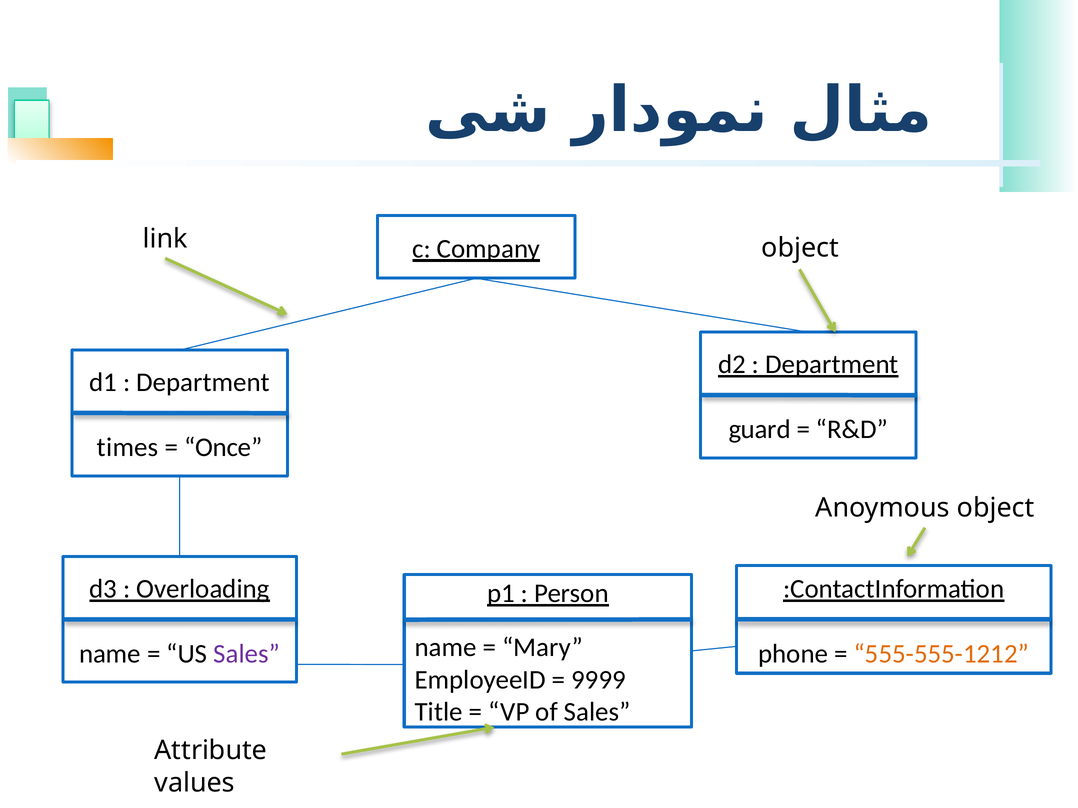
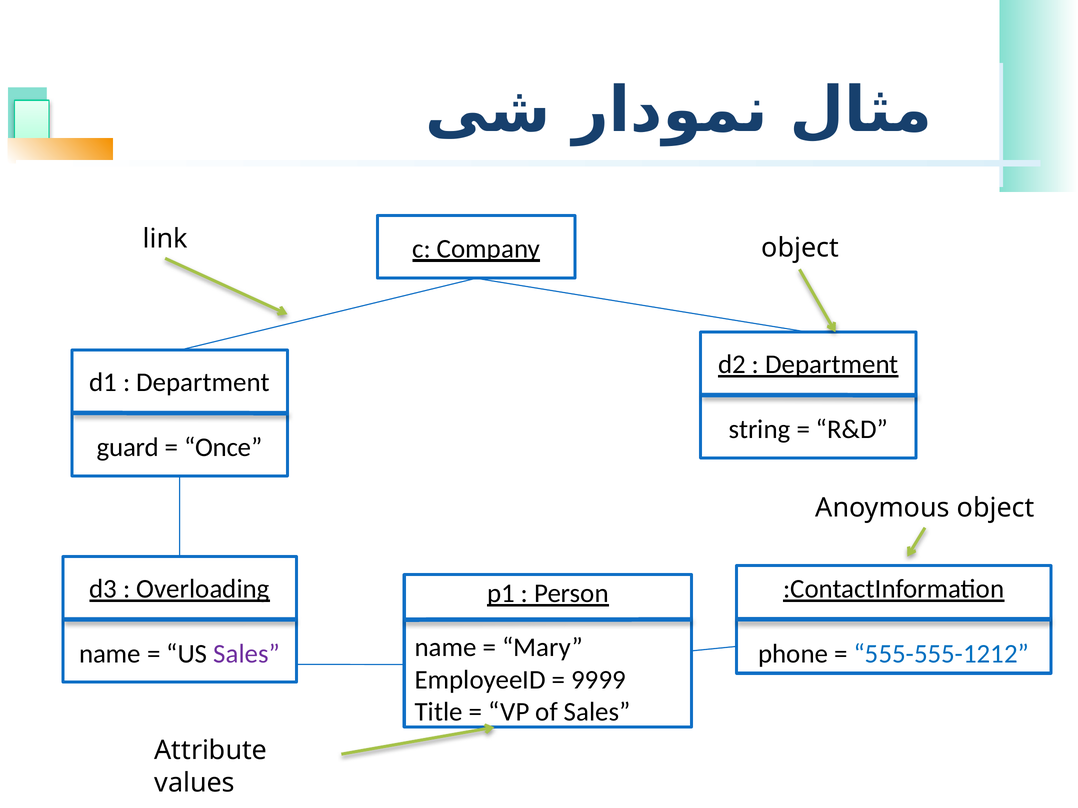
guard: guard -> string (760, 429)
times: times -> guard (128, 447)
555-555-1212 colour: orange -> blue (941, 654)
